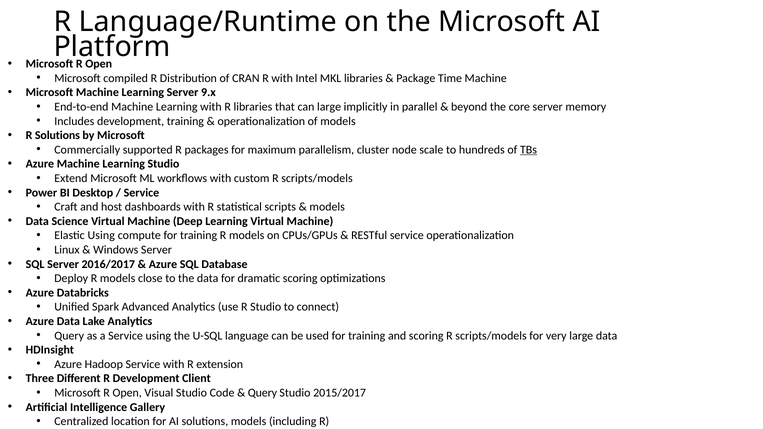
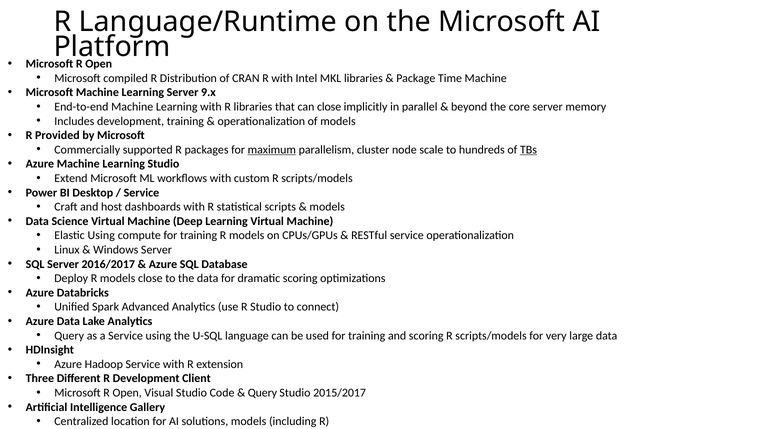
can large: large -> close (329, 107)
R Solutions: Solutions -> Provided (57, 136)
maximum underline: none -> present (272, 150)
